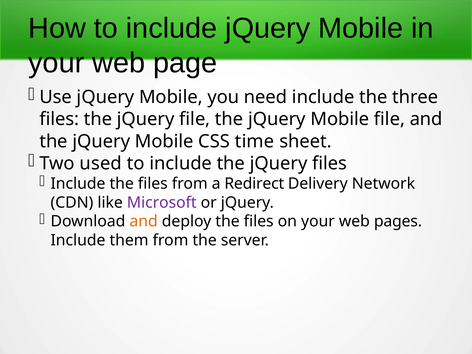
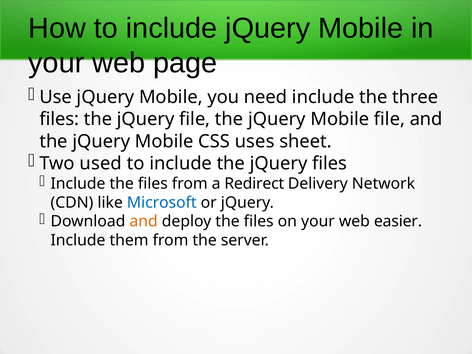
time: time -> uses (255, 141)
Microsoft colour: purple -> blue (162, 203)
pages: pages -> easier (398, 221)
